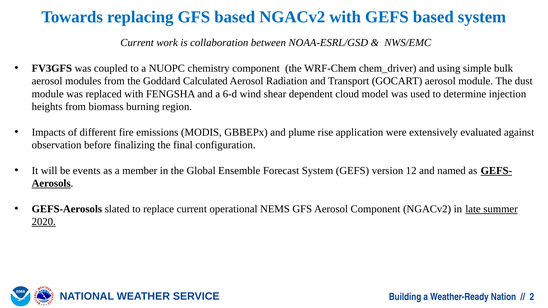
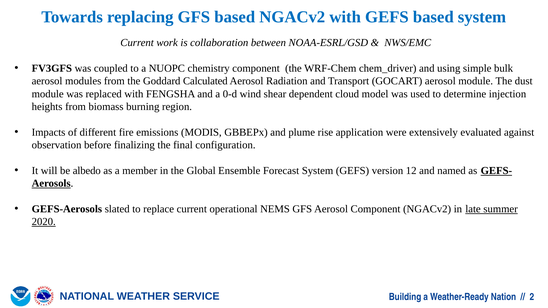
6-d: 6-d -> 0-d (230, 94)
events: events -> albedo (87, 171)
